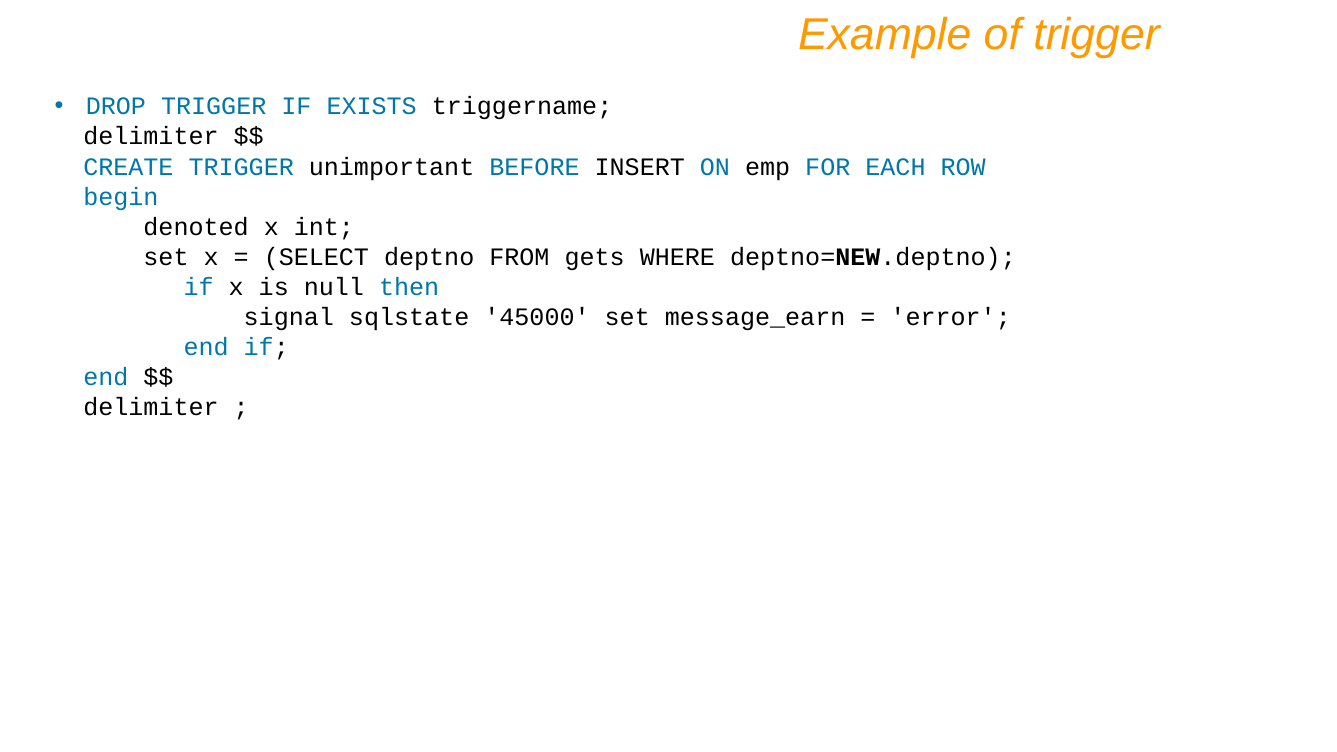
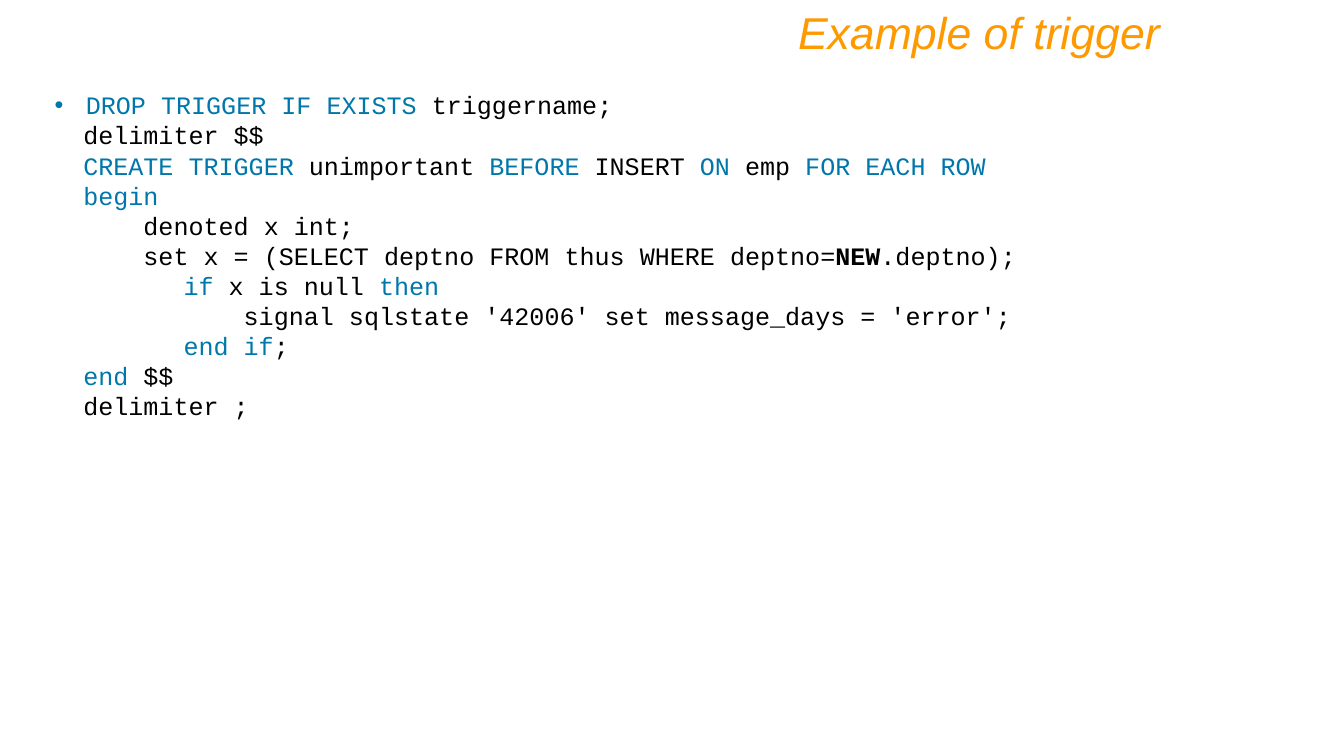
gets: gets -> thus (595, 257)
45000: 45000 -> 42006 (537, 317)
message_earn: message_earn -> message_days (755, 317)
